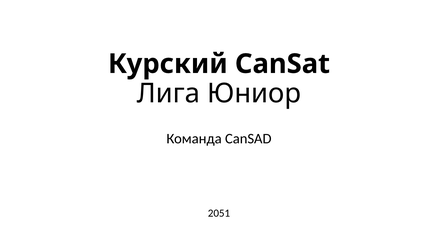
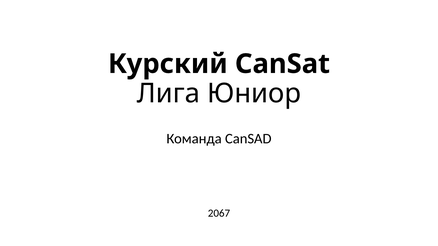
2051: 2051 -> 2067 (219, 214)
